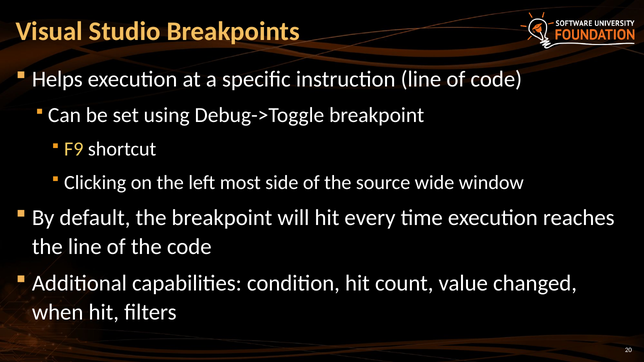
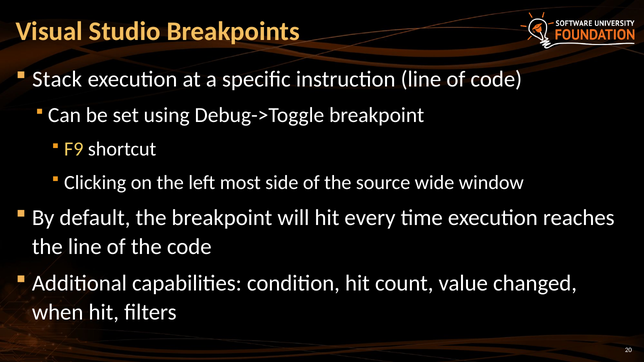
Helps: Helps -> Stack (57, 79)
